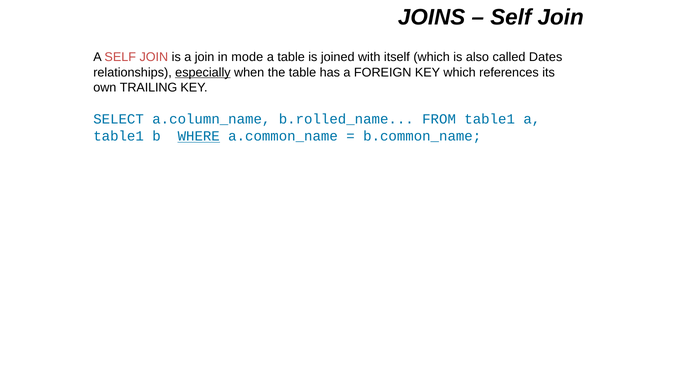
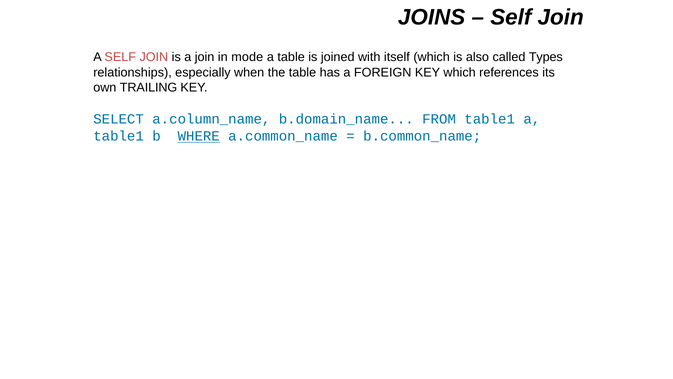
Dates: Dates -> Types (546, 57)
especially underline: present -> none (203, 72)
b.rolled_name: b.rolled_name -> b.domain_name (346, 119)
